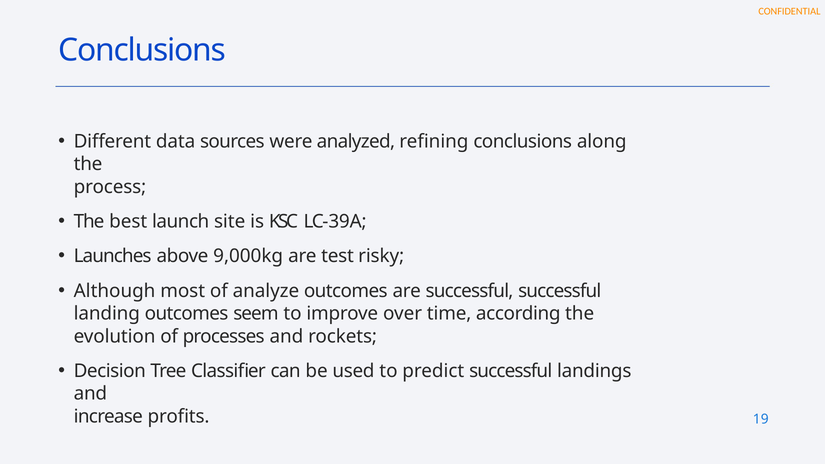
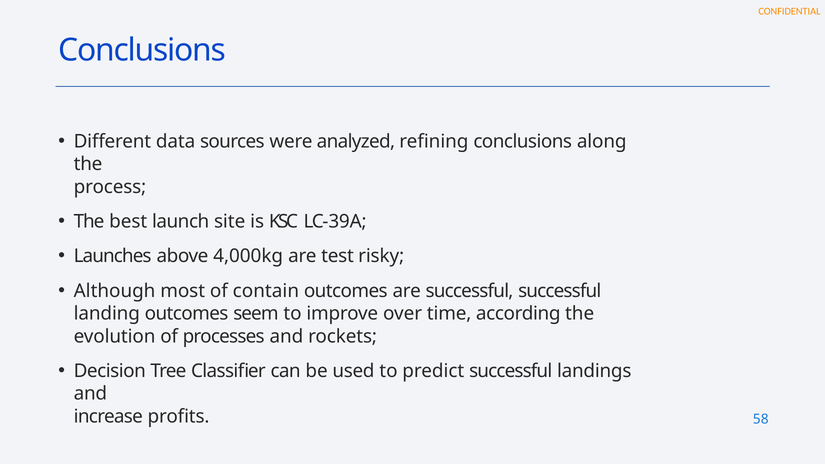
9,000kg: 9,000kg -> 4,000kg (248, 256)
analyze: analyze -> contain (266, 291)
19: 19 -> 58 (761, 419)
